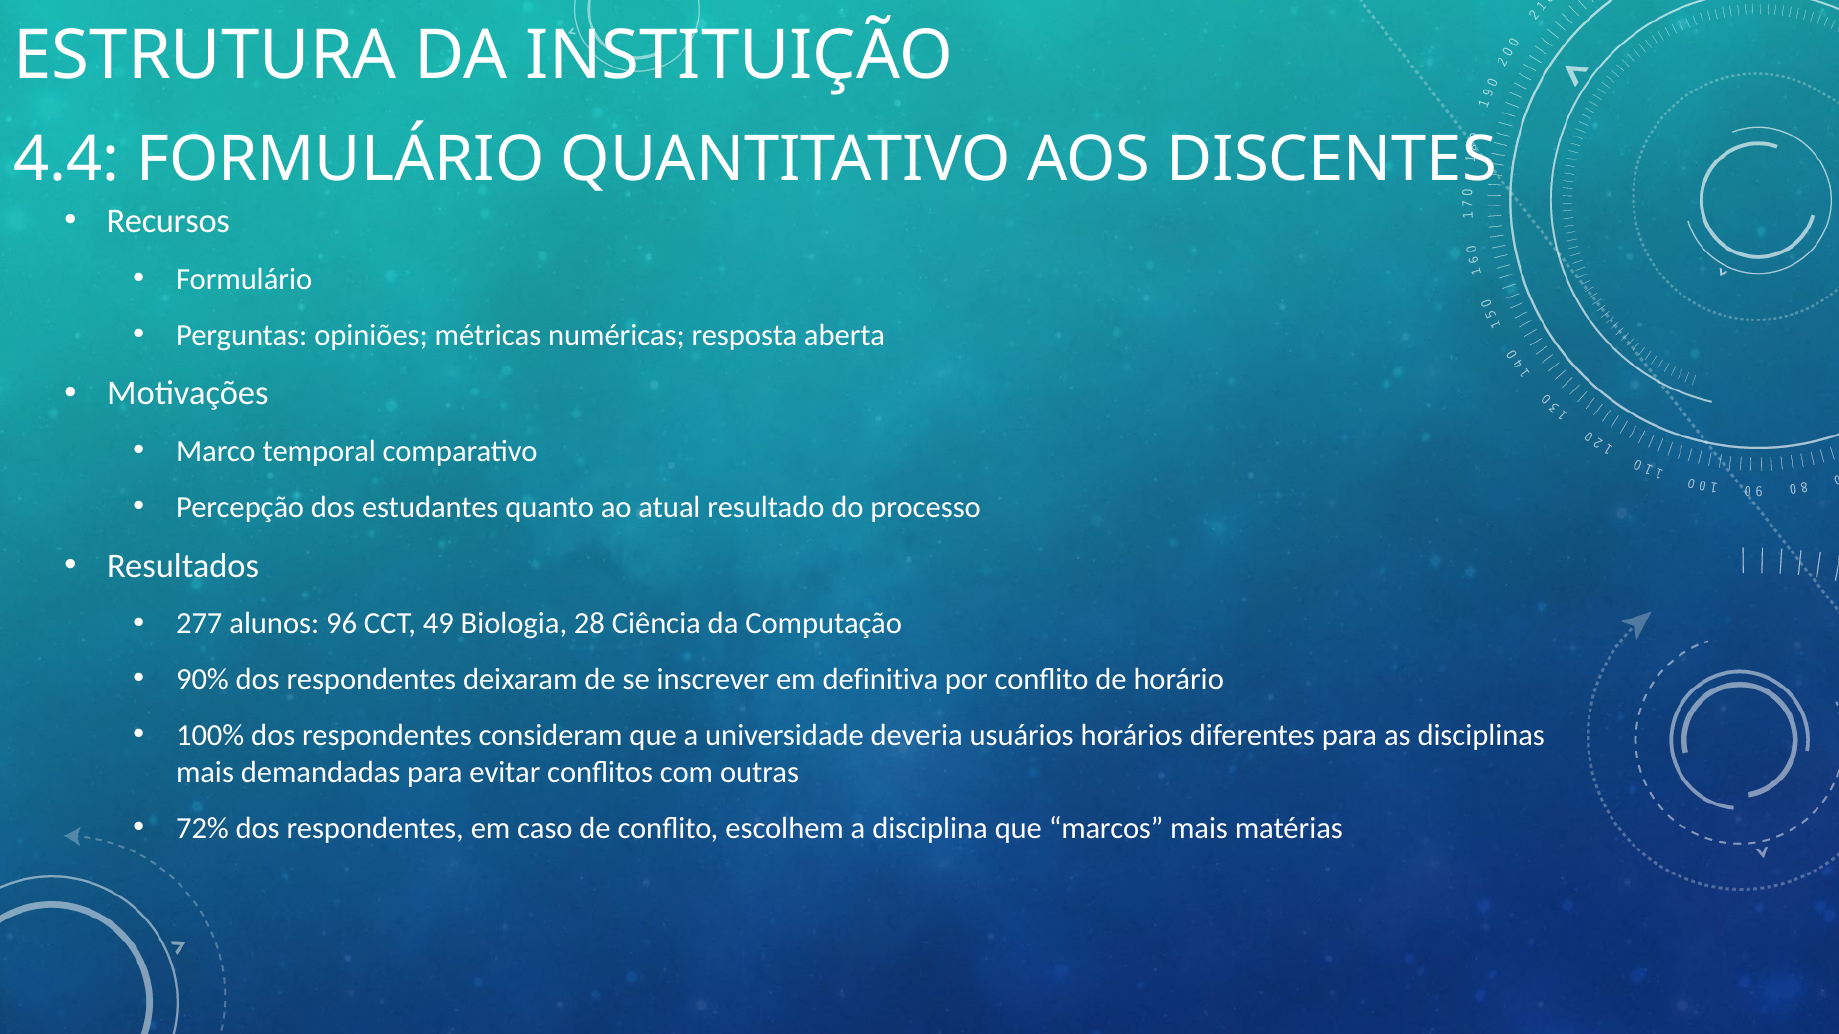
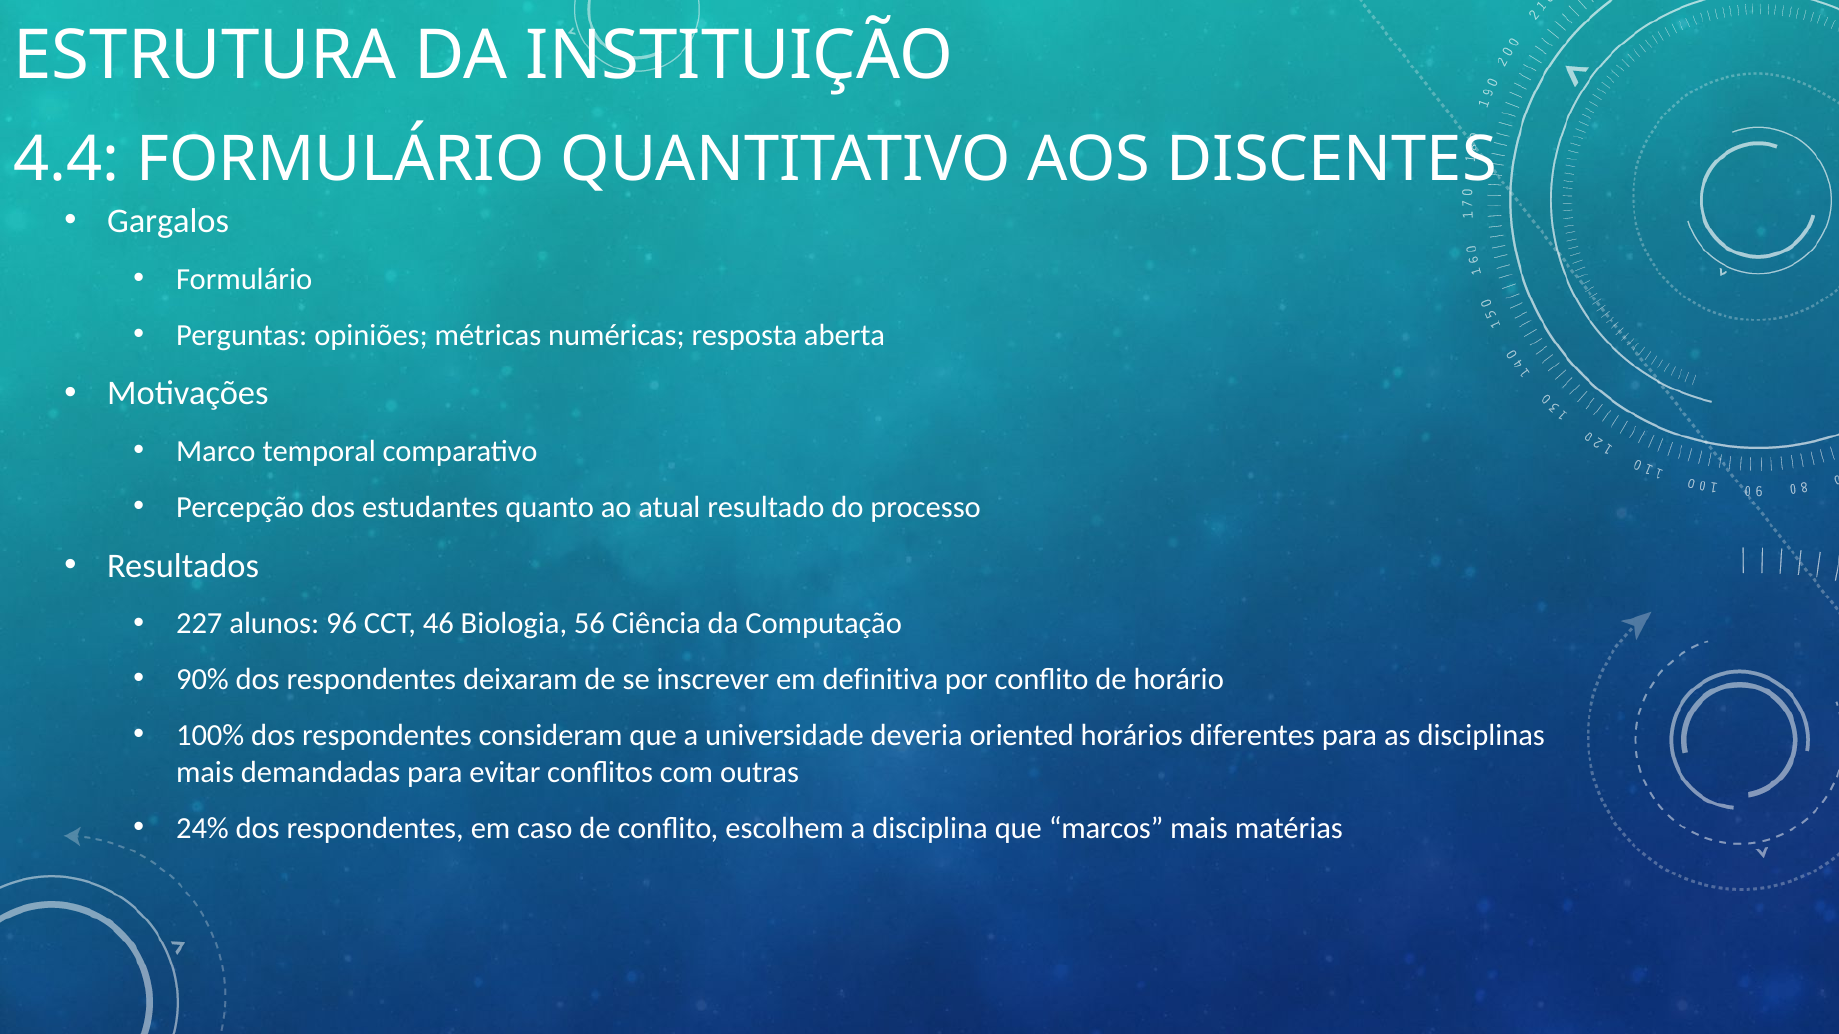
Recursos: Recursos -> Gargalos (168, 221)
277: 277 -> 227 (199, 624)
49: 49 -> 46 (438, 624)
28: 28 -> 56 (589, 624)
usuários: usuários -> oriented (1022, 736)
72%: 72% -> 24% (202, 828)
